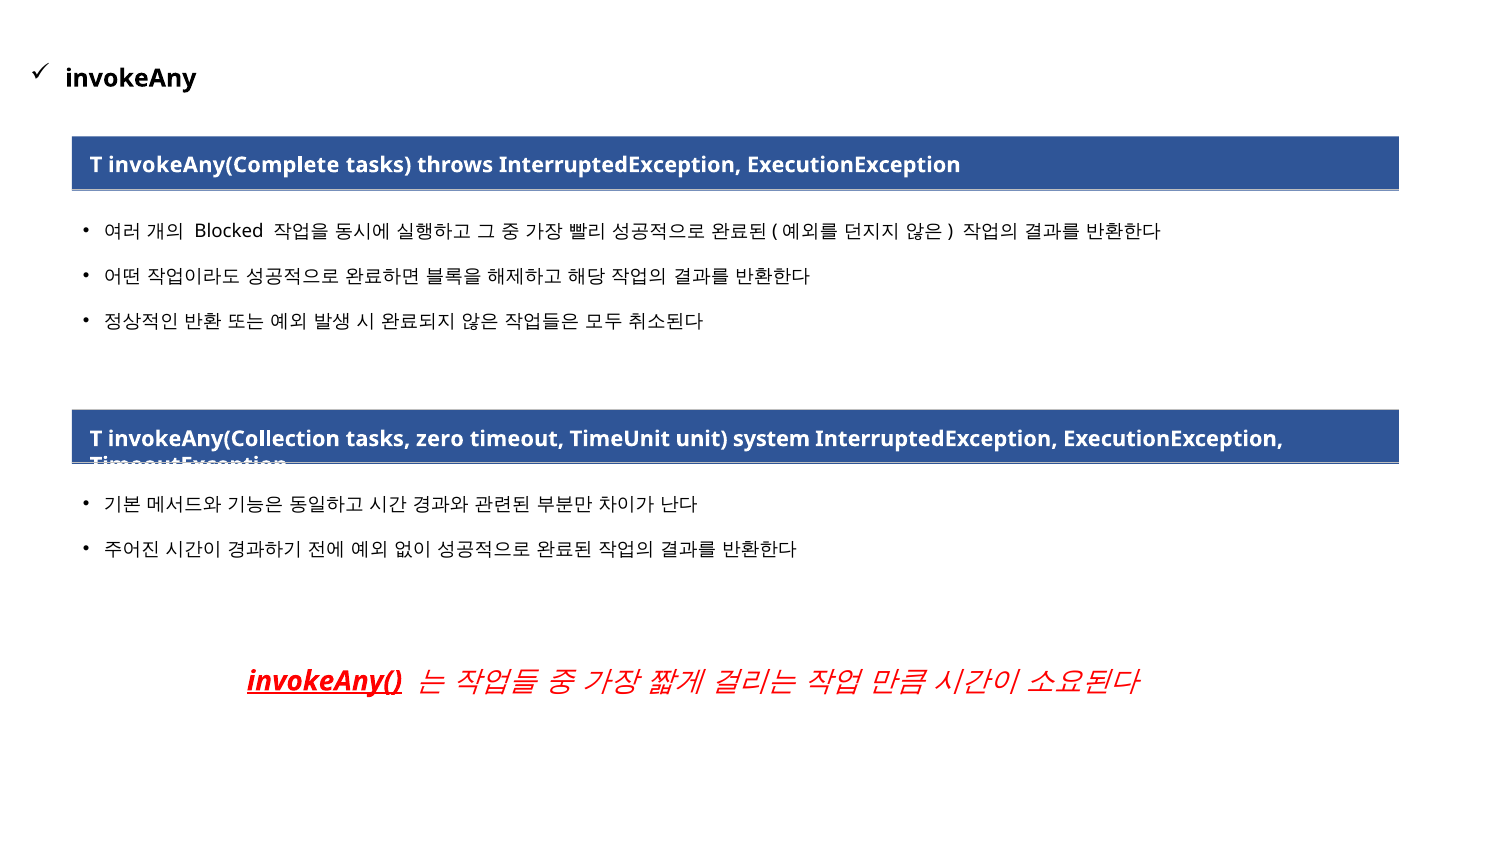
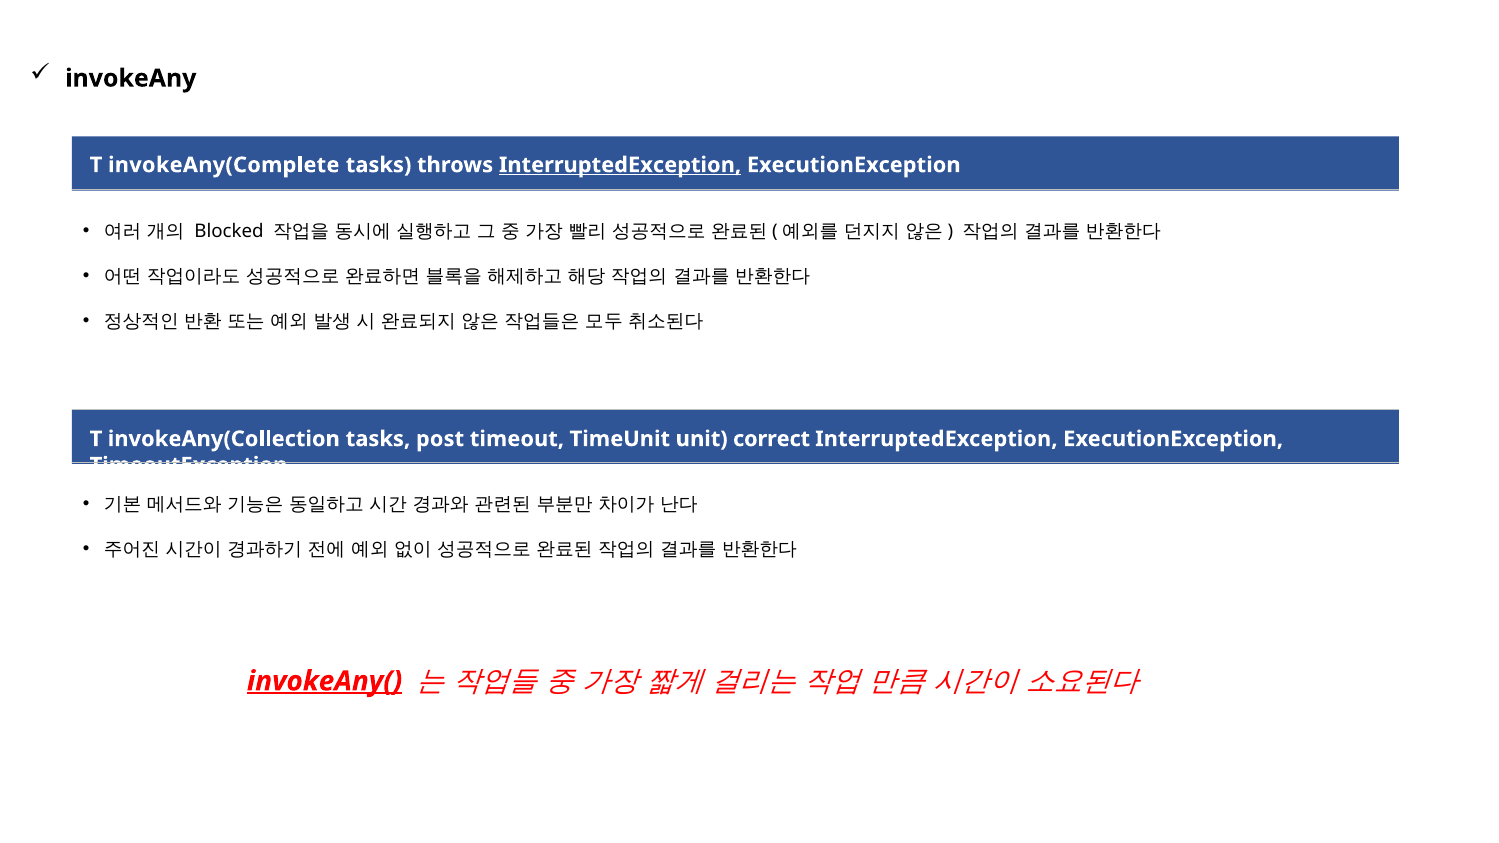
InterruptedException underline: none -> present (620, 165)
zero: zero -> post (440, 439)
system: system -> correct (771, 439)
